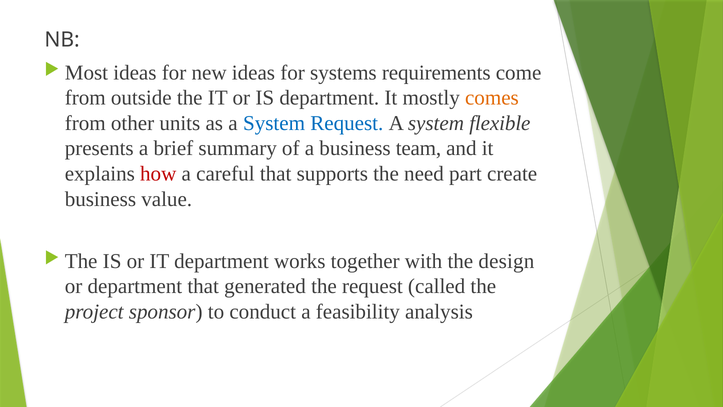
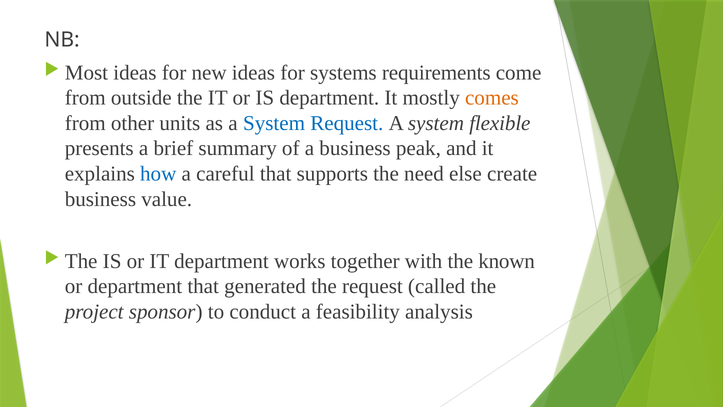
team: team -> peak (418, 148)
how colour: red -> blue (158, 174)
part: part -> else (465, 174)
design: design -> known (507, 261)
